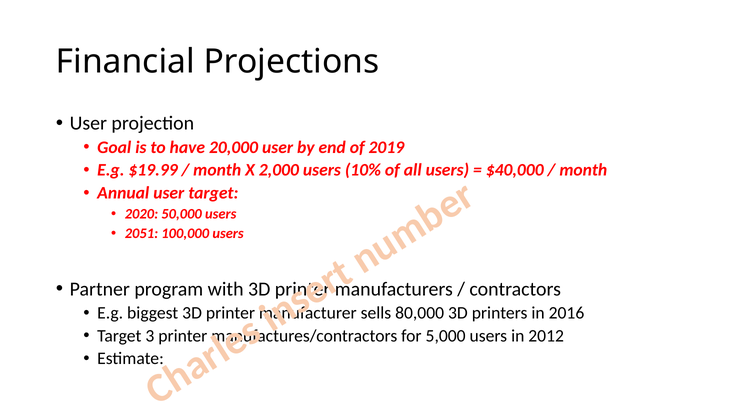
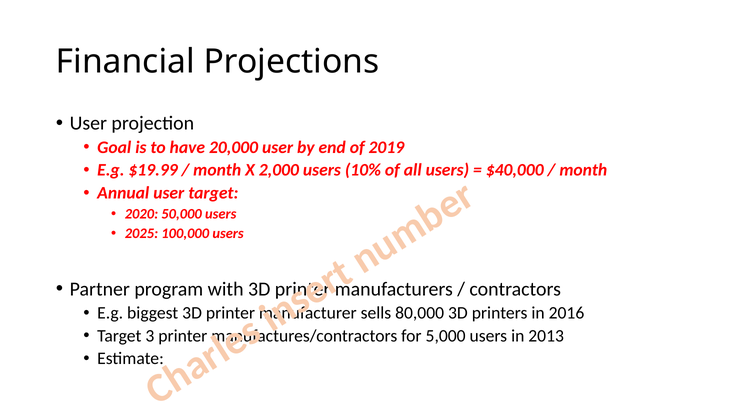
2051: 2051 -> 2025 (141, 234)
2012: 2012 -> 2013 (546, 336)
